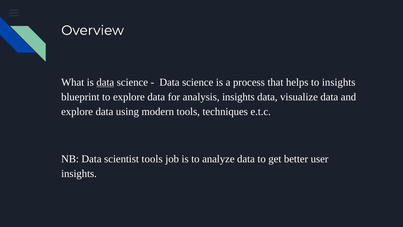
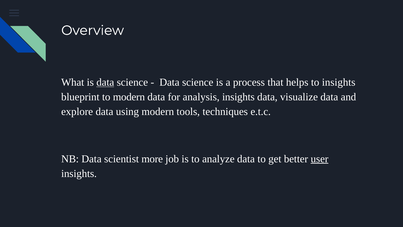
to explore: explore -> modern (129, 97)
scientist tools: tools -> more (152, 159)
user underline: none -> present (320, 159)
